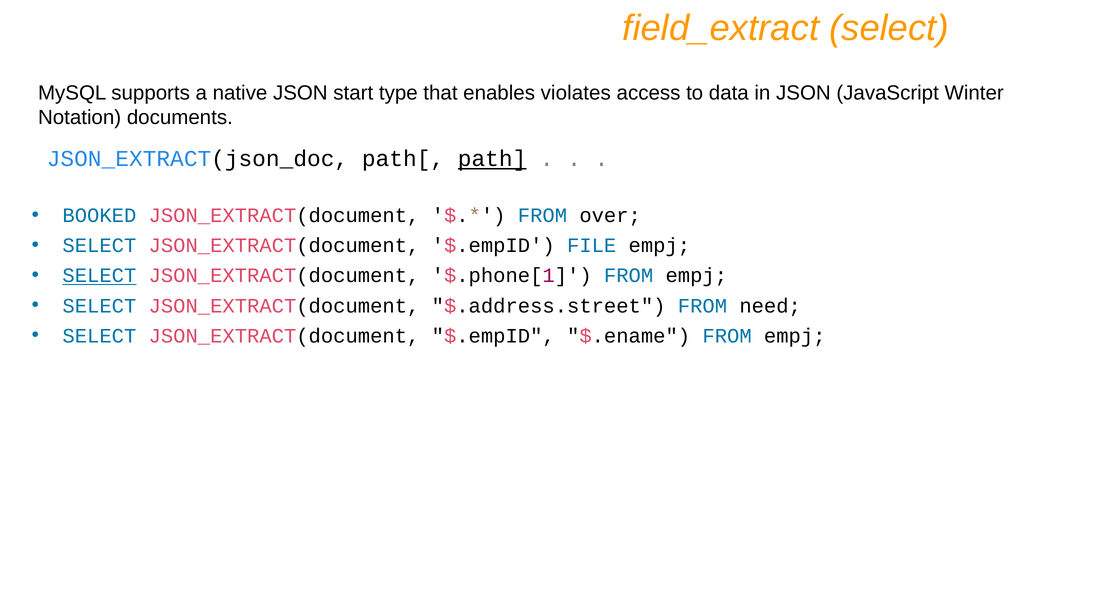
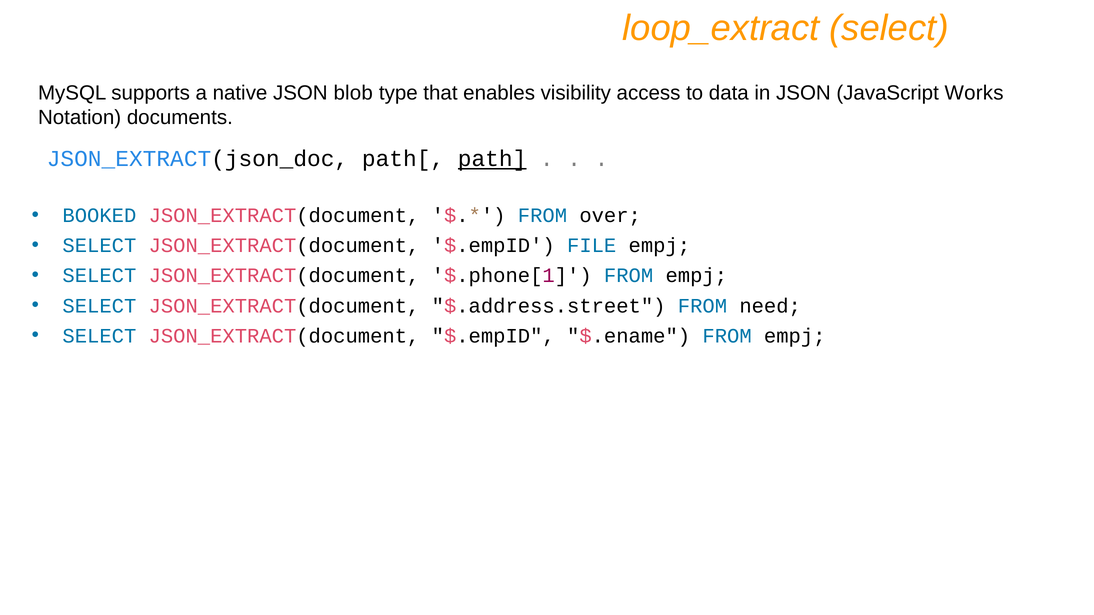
field_extract: field_extract -> loop_extract (721, 28)
start: start -> blob (353, 93)
violates: violates -> visibility (576, 93)
Winter: Winter -> Works (974, 93)
SELECT underline: present -> none (99, 276)
